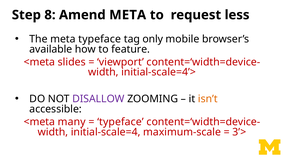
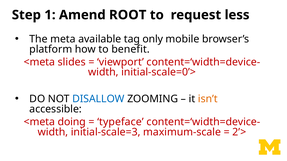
8: 8 -> 1 (50, 15)
Amend META: META -> ROOT (128, 15)
meta typeface: typeface -> available (100, 39)
available: available -> platform (51, 49)
feature: feature -> benefit (131, 49)
initial-scale=4’>: initial-scale=4’> -> initial-scale=0’> (159, 72)
DISALLOW colour: purple -> blue (98, 99)
many: many -> doing (72, 122)
initial-scale=4: initial-scale=4 -> initial-scale=3 (106, 132)
3’>: 3’> -> 2’> (239, 132)
